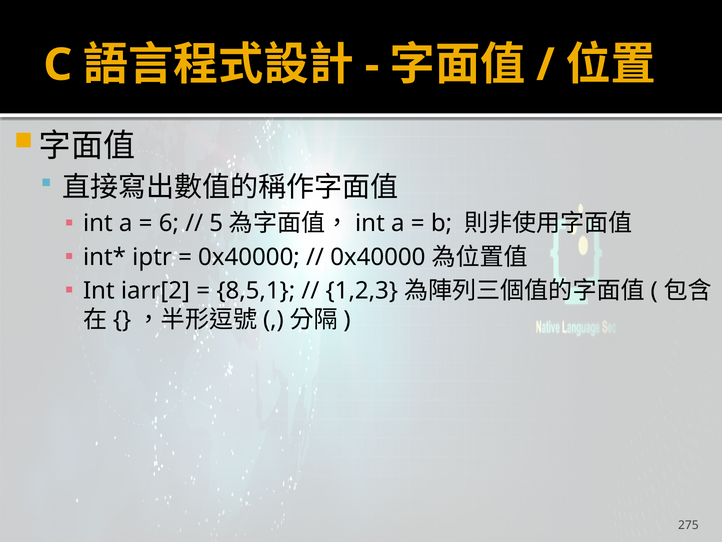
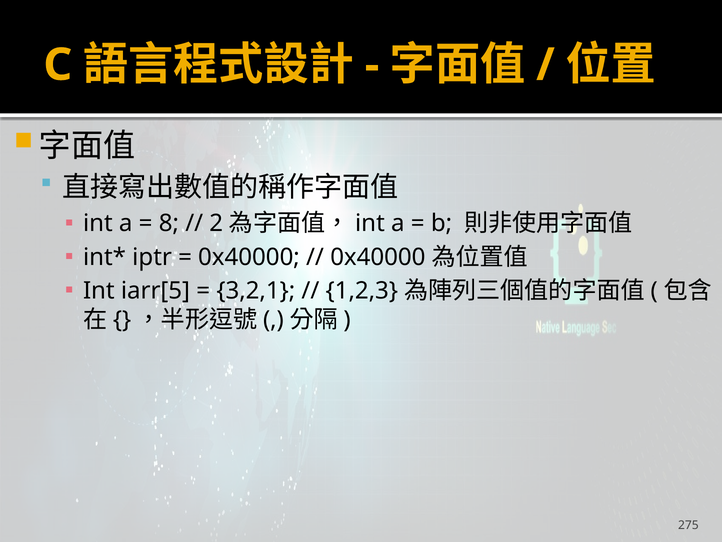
6: 6 -> 8 (169, 223)
5: 5 -> 2 (216, 223)
iarr[2: iarr[2 -> iarr[5 (155, 291)
8,5,1: 8,5,1 -> 3,2,1 (256, 291)
